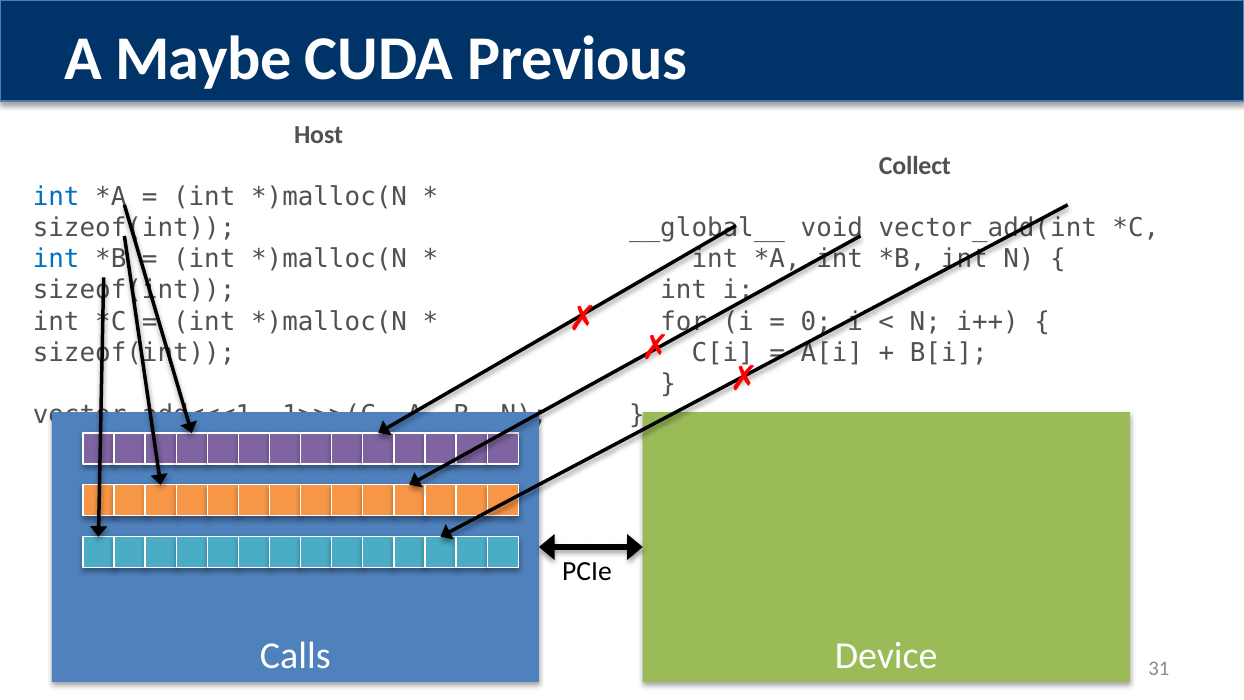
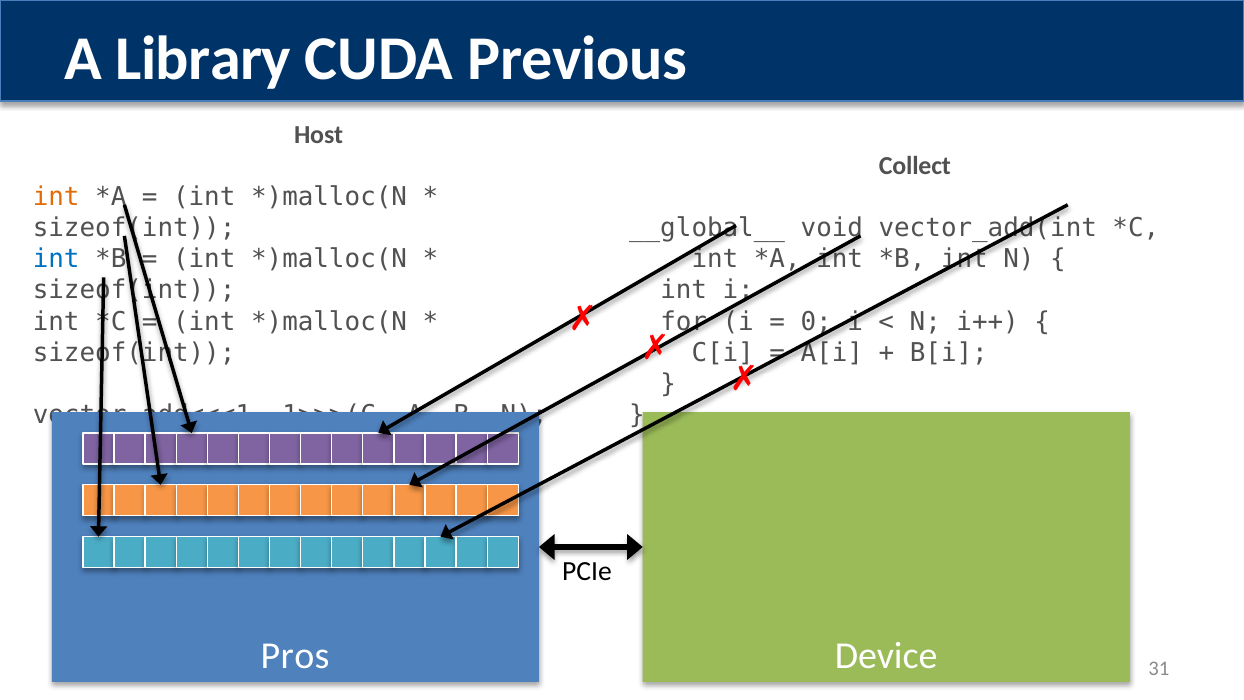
Maybe: Maybe -> Library (203, 59)
int colour: blue -> orange (56, 197)
Calls: Calls -> Pros (295, 655)
